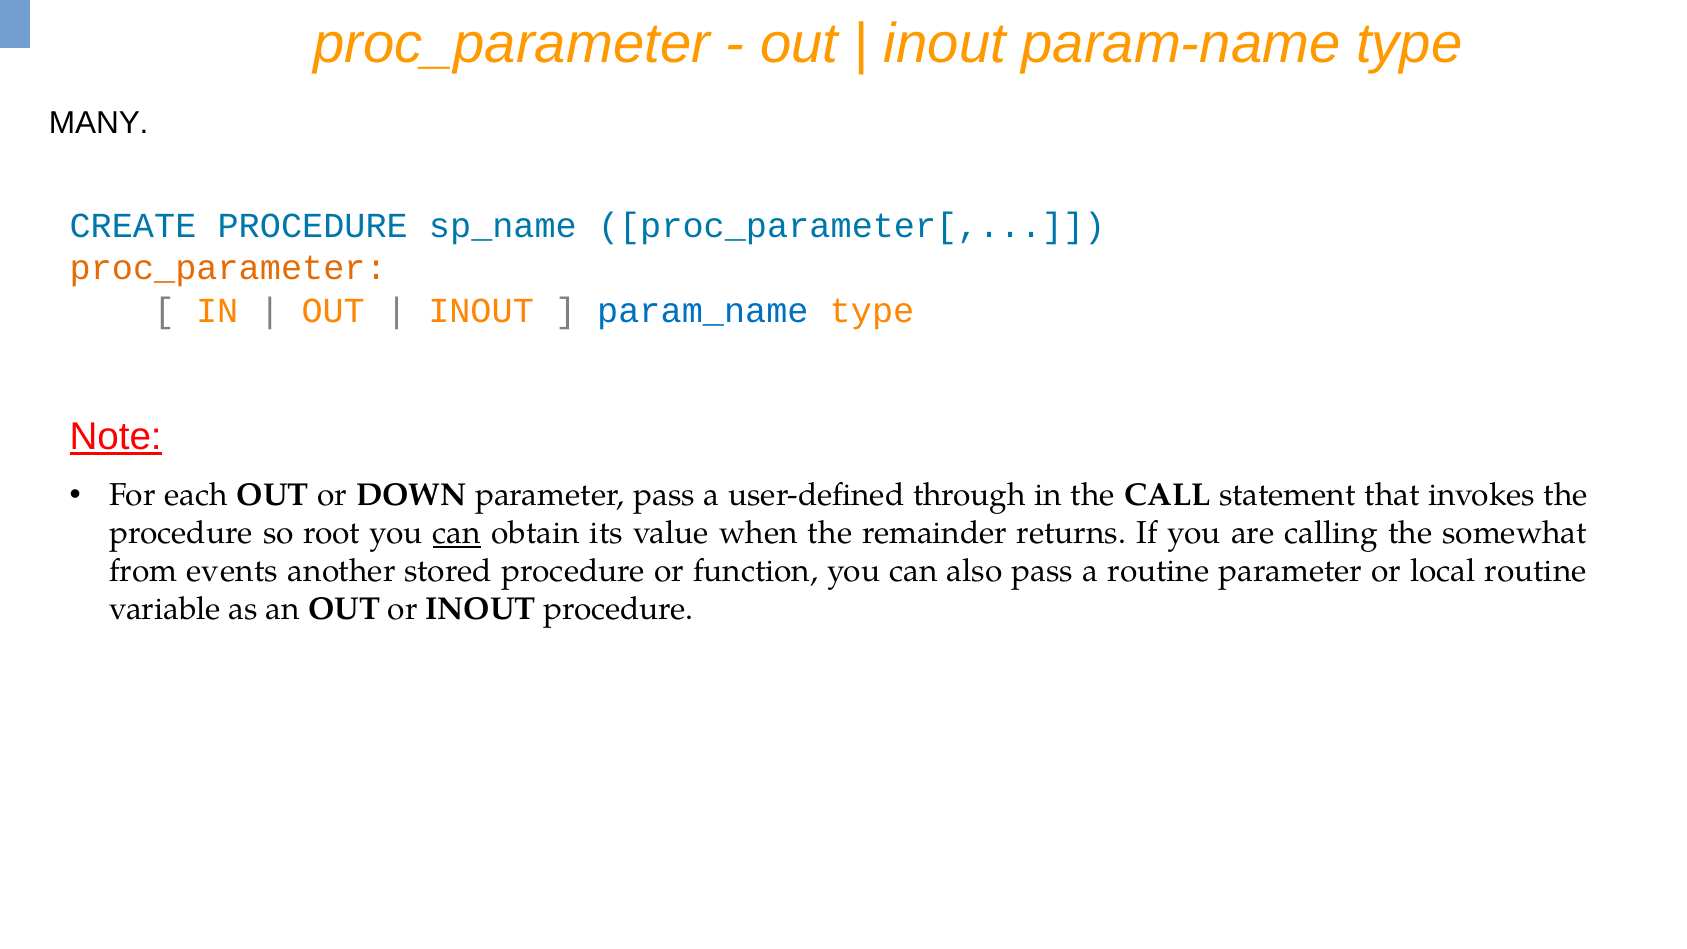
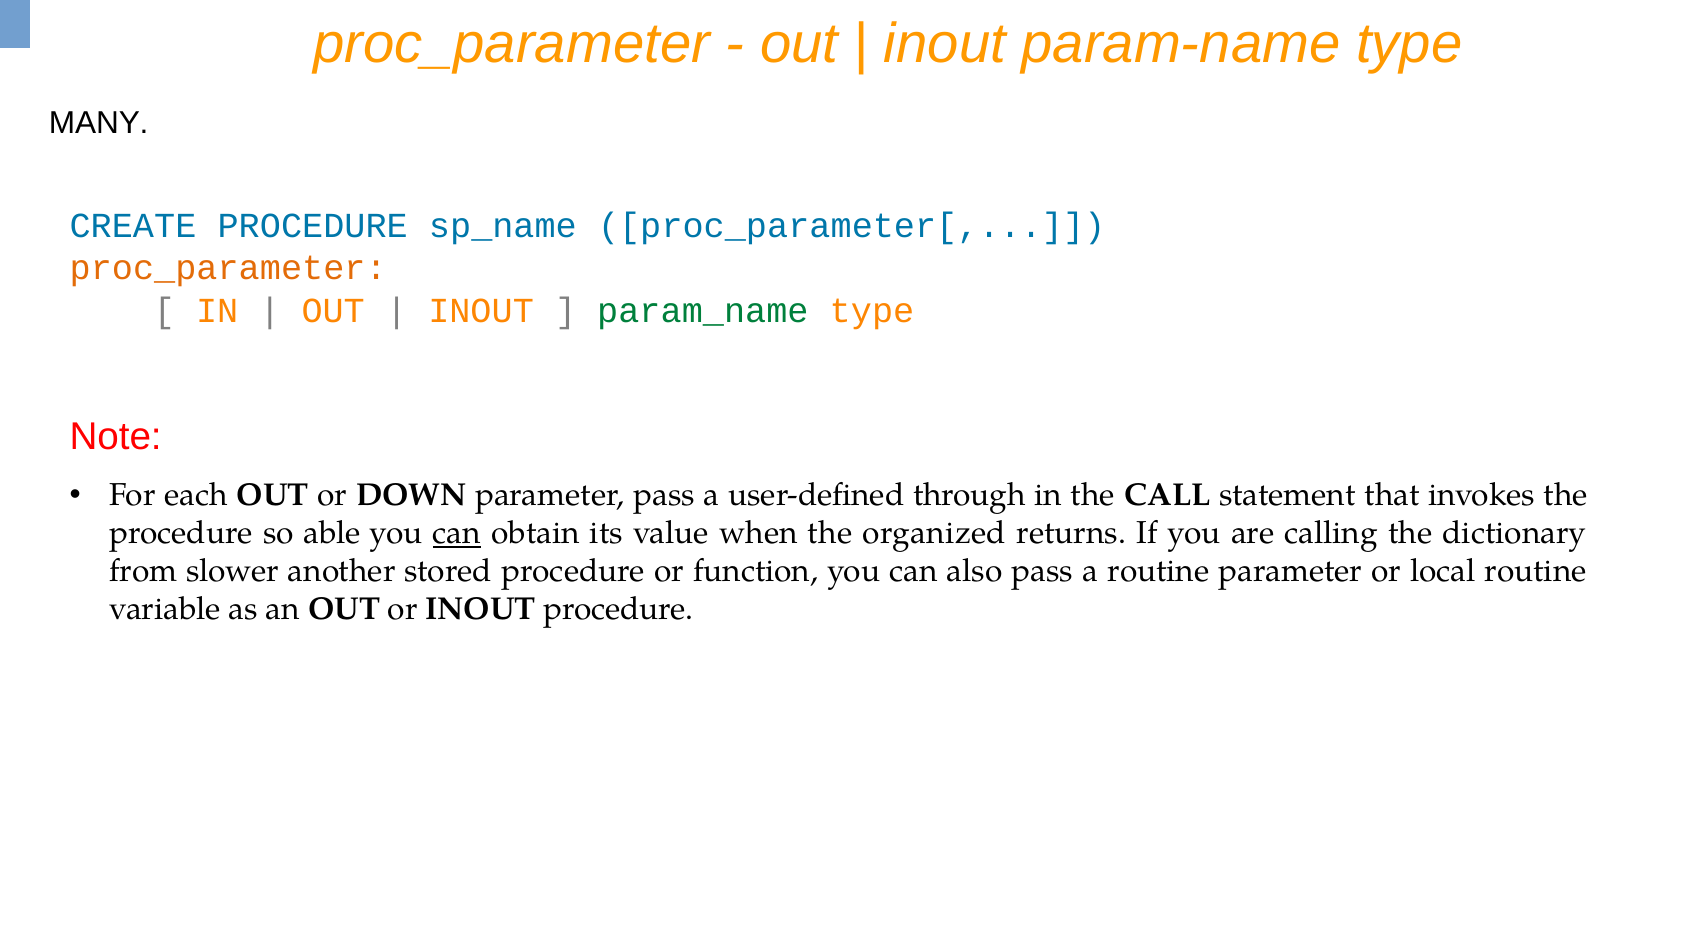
param_name colour: blue -> green (703, 311)
Note underline: present -> none (116, 437)
root: root -> able (332, 533)
remainder: remainder -> organized (934, 533)
somewhat: somewhat -> dictionary (1515, 533)
events: events -> slower (233, 571)
